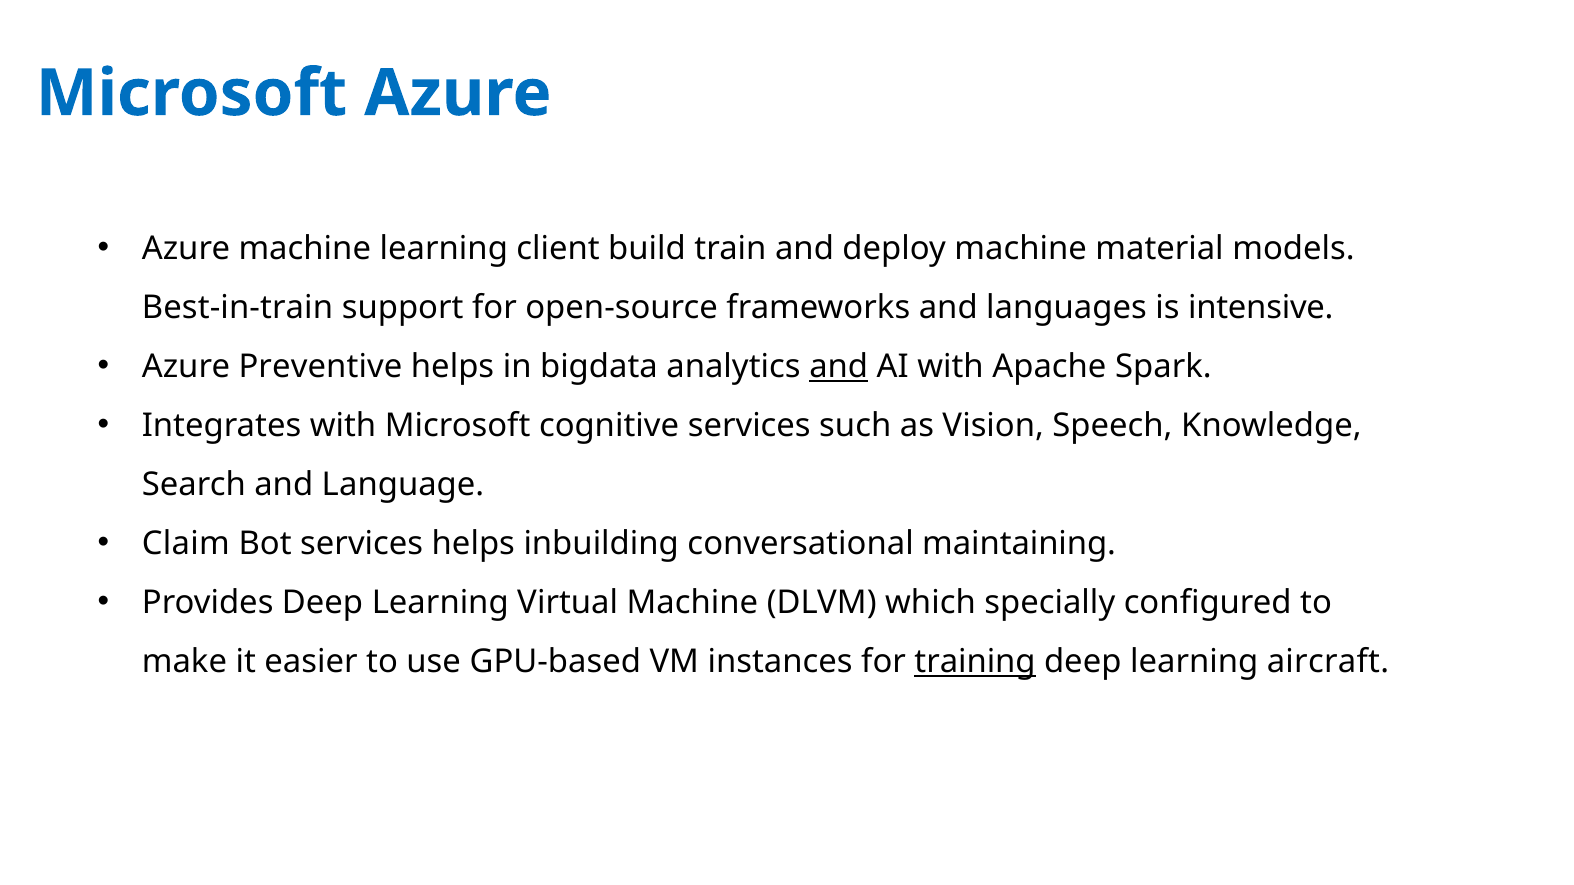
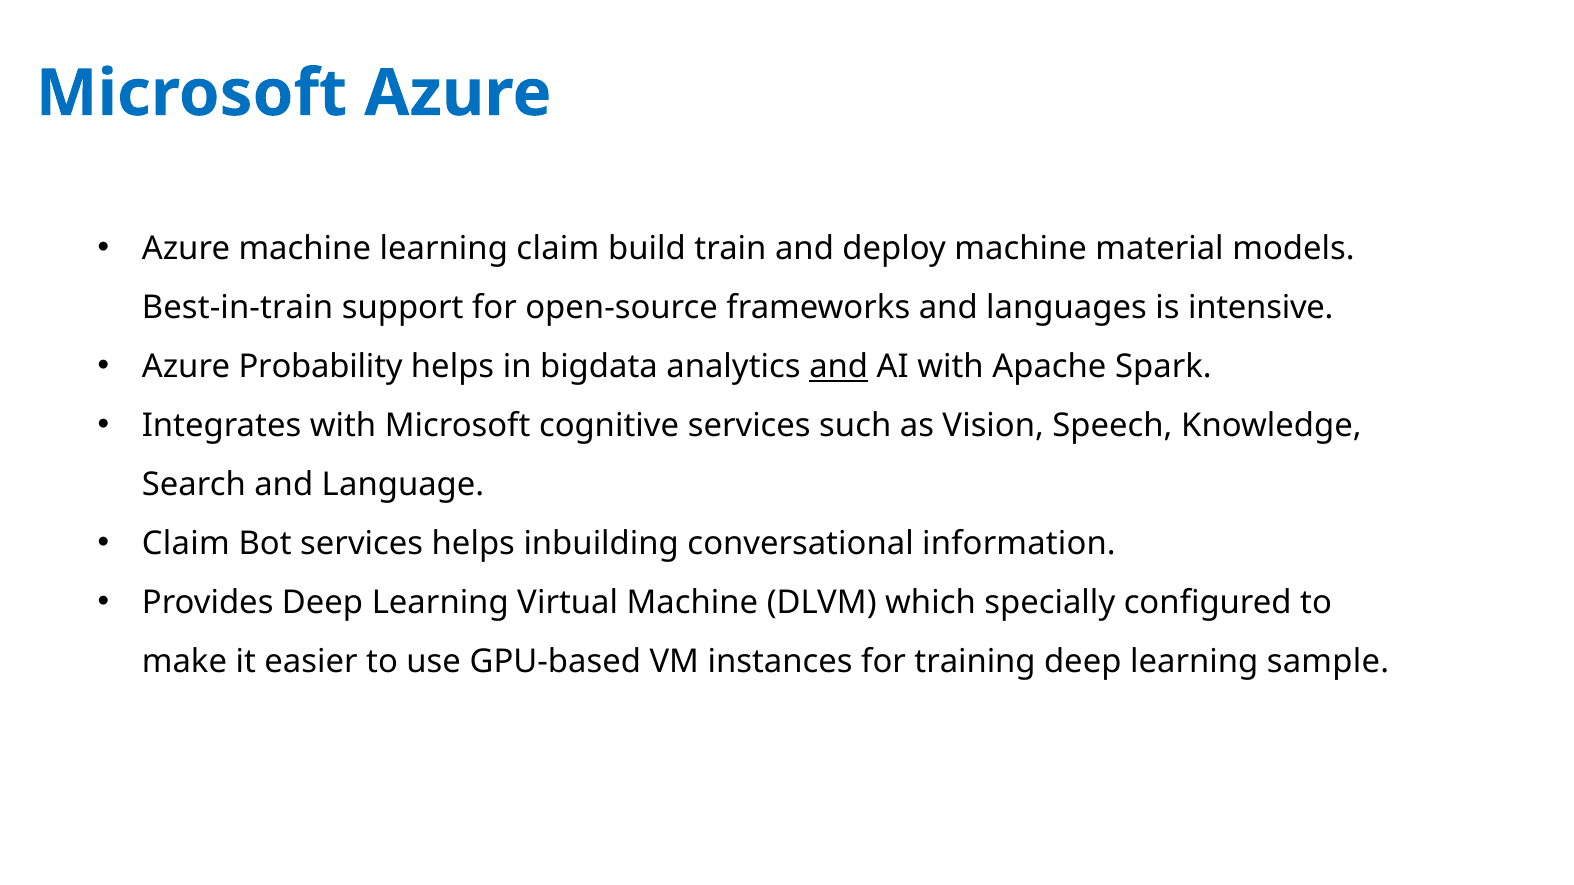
learning client: client -> claim (558, 249)
Preventive: Preventive -> Probability (321, 367)
maintaining: maintaining -> information (1019, 544)
training underline: present -> none (975, 662)
aircraft: aircraft -> sample (1328, 662)
